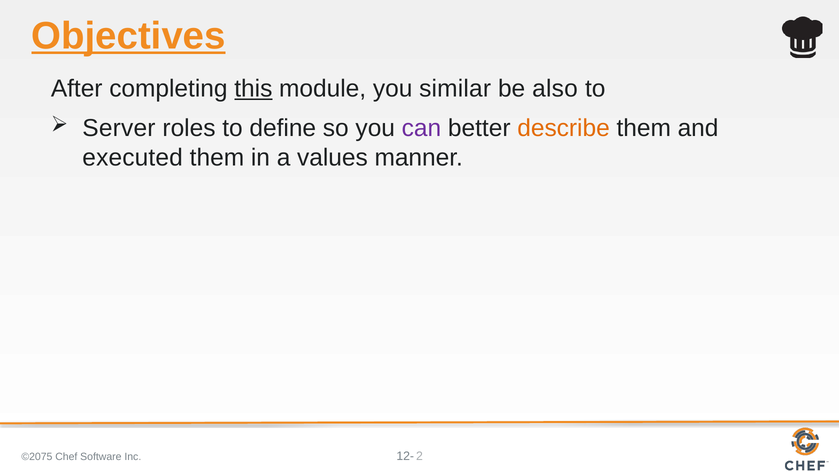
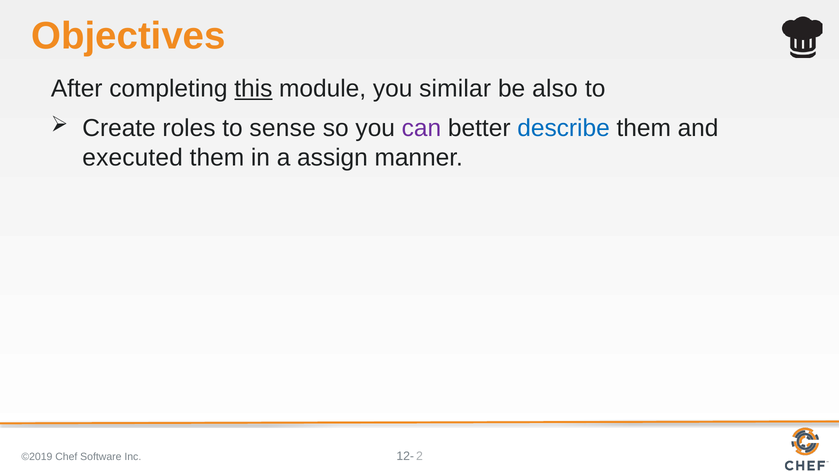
Objectives underline: present -> none (129, 36)
Server: Server -> Create (119, 128)
define: define -> sense (283, 128)
describe colour: orange -> blue (564, 128)
values: values -> assign (332, 158)
©2075: ©2075 -> ©2019 (37, 457)
